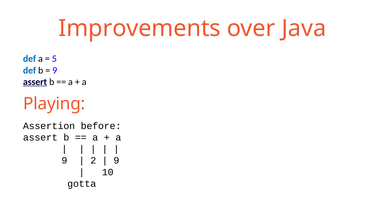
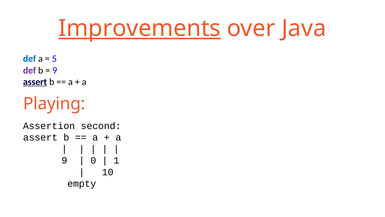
Improvements underline: none -> present (140, 28)
def colour: blue -> purple (30, 70)
before: before -> second (101, 126)
2: 2 -> 0 (93, 160)
9: 9 -> 1 (116, 160)
gotta: gotta -> empty (82, 183)
